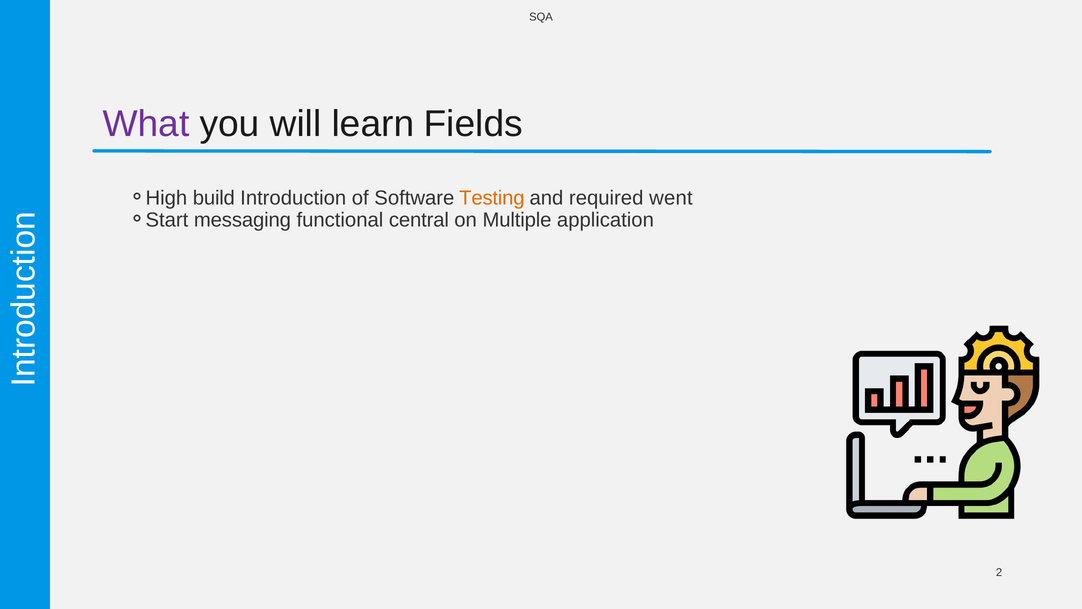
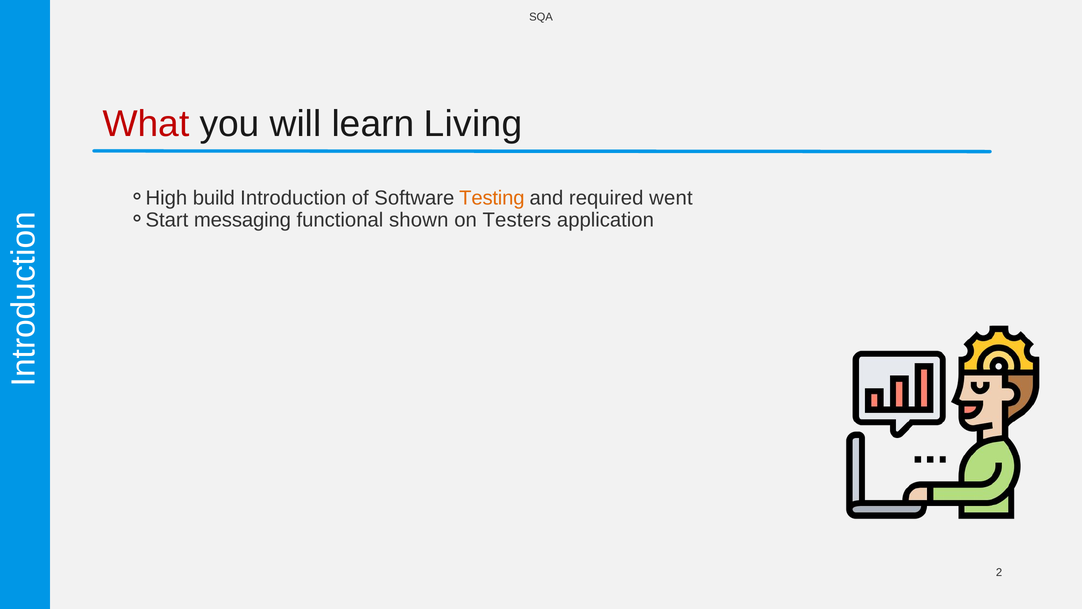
What colour: purple -> red (146, 124)
Fields: Fields -> Living (473, 124)
central: central -> shown (419, 220)
Multiple: Multiple -> Testers (517, 220)
